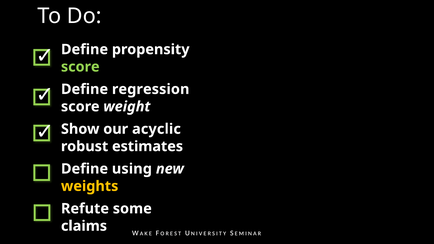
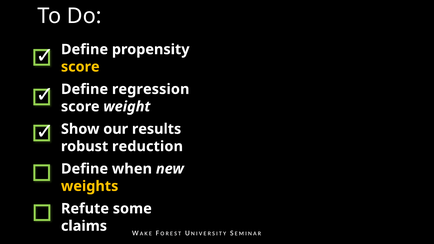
score colour: light green -> yellow (80, 67)
acyclic: acyclic -> results (157, 129)
estimates: estimates -> reduction (147, 146)
using: using -> when (132, 169)
